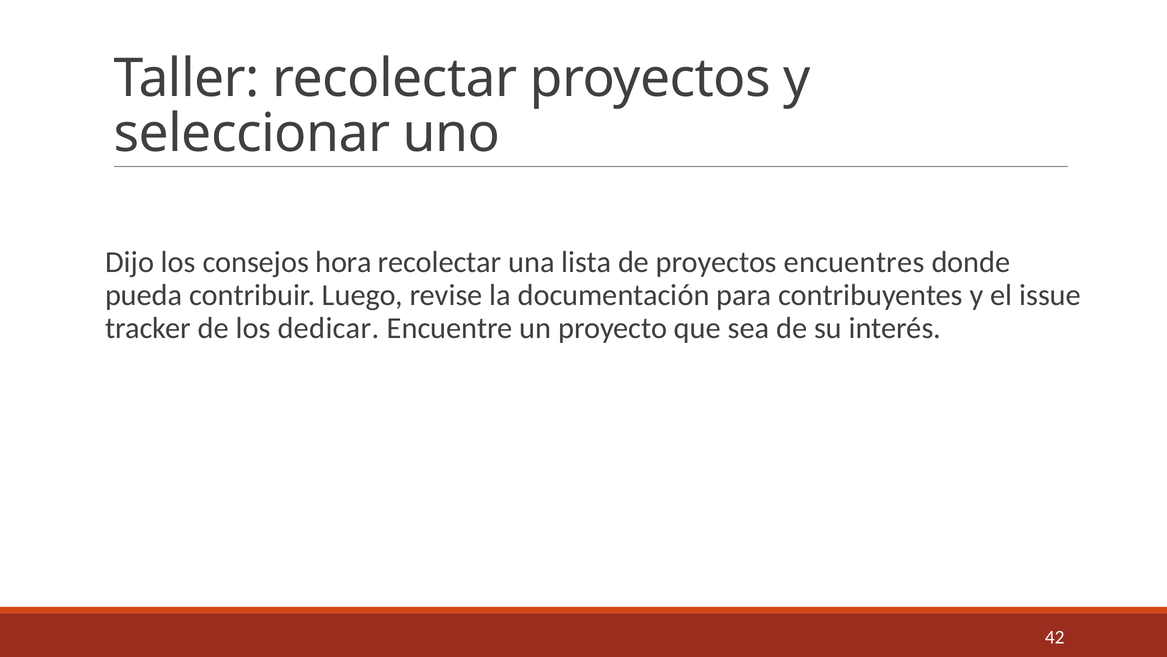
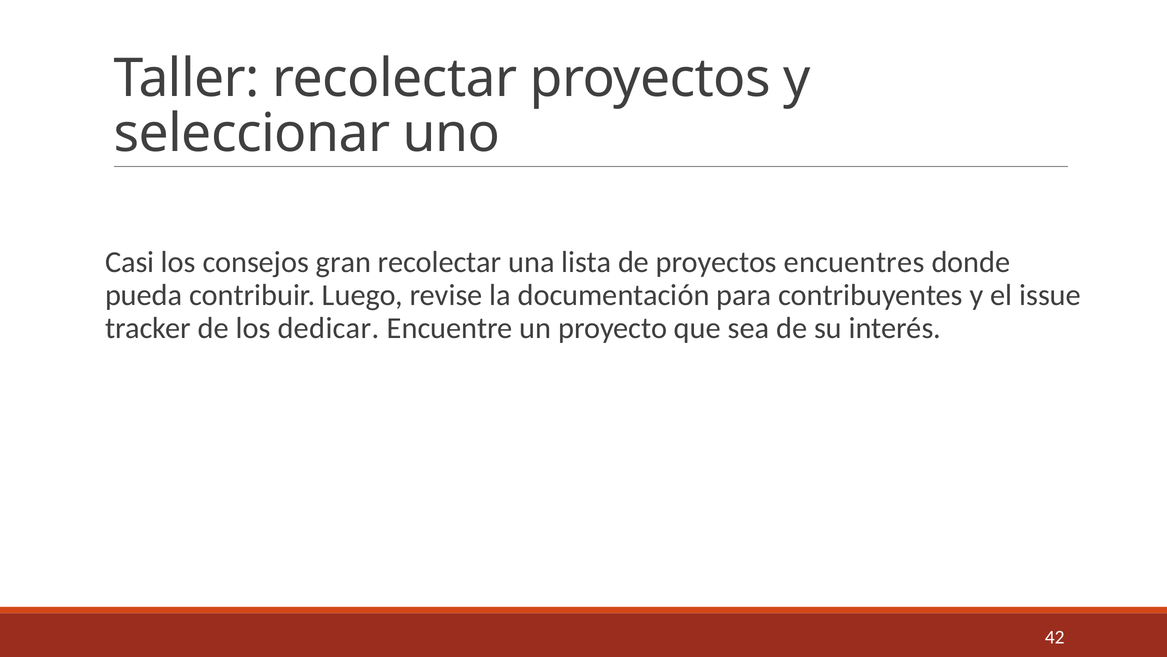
Dijo: Dijo -> Casi (130, 262)
hora: hora -> gran (343, 262)
